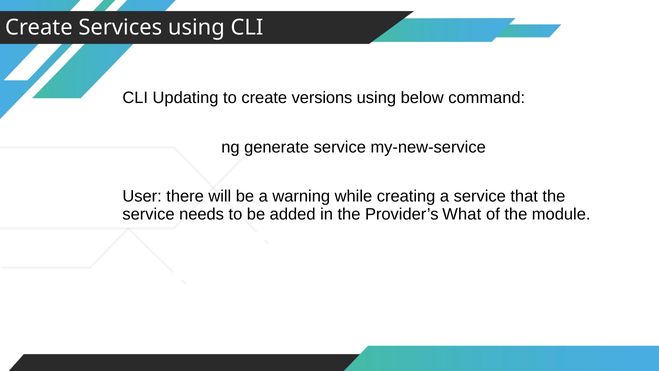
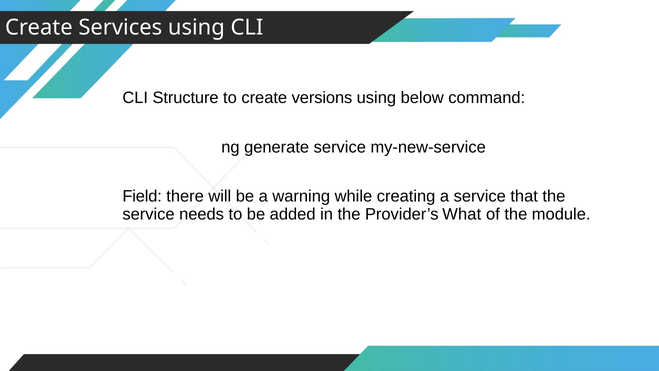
Updating: Updating -> Structure (186, 98)
User: User -> Field (142, 196)
